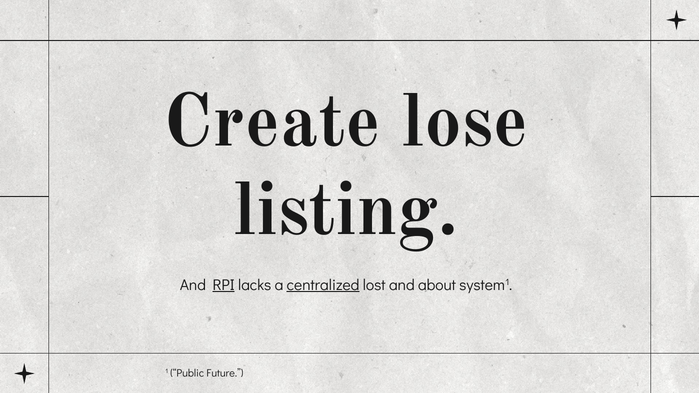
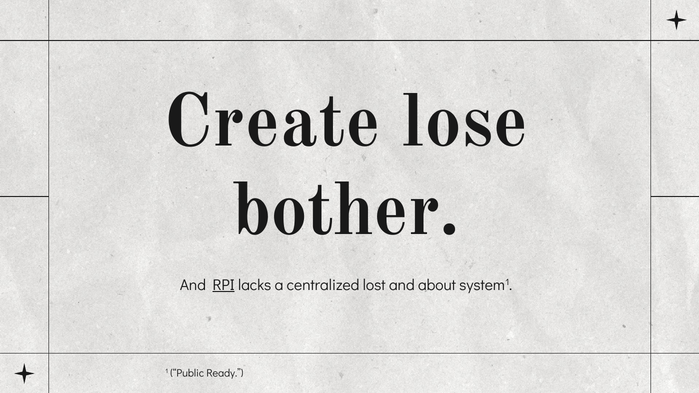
listing: listing -> bother (346, 210)
centralized underline: present -> none (323, 285)
Future: Future -> Ready (225, 373)
